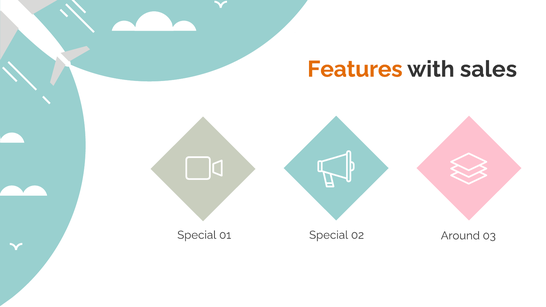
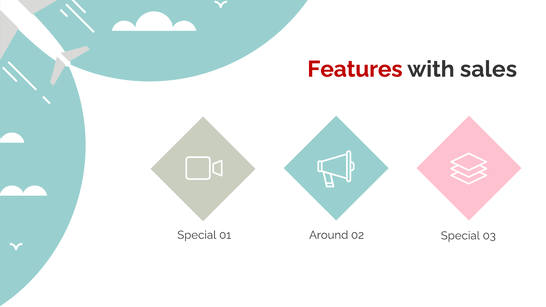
Features colour: orange -> red (355, 69)
01 Special: Special -> Around (329, 235)
Around: Around -> Special (460, 236)
